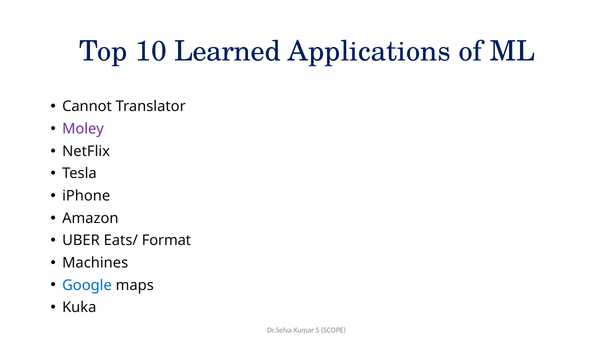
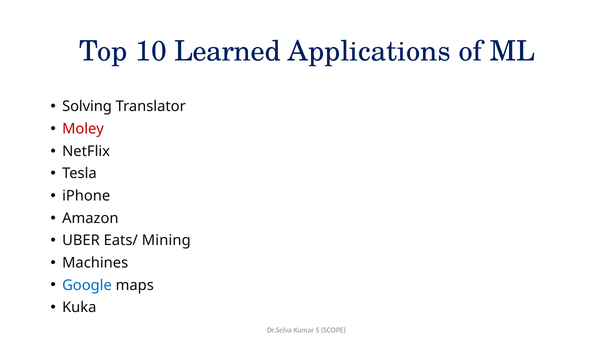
Cannot: Cannot -> Solving (87, 107)
Moley colour: purple -> red (83, 129)
Format: Format -> Mining (166, 240)
